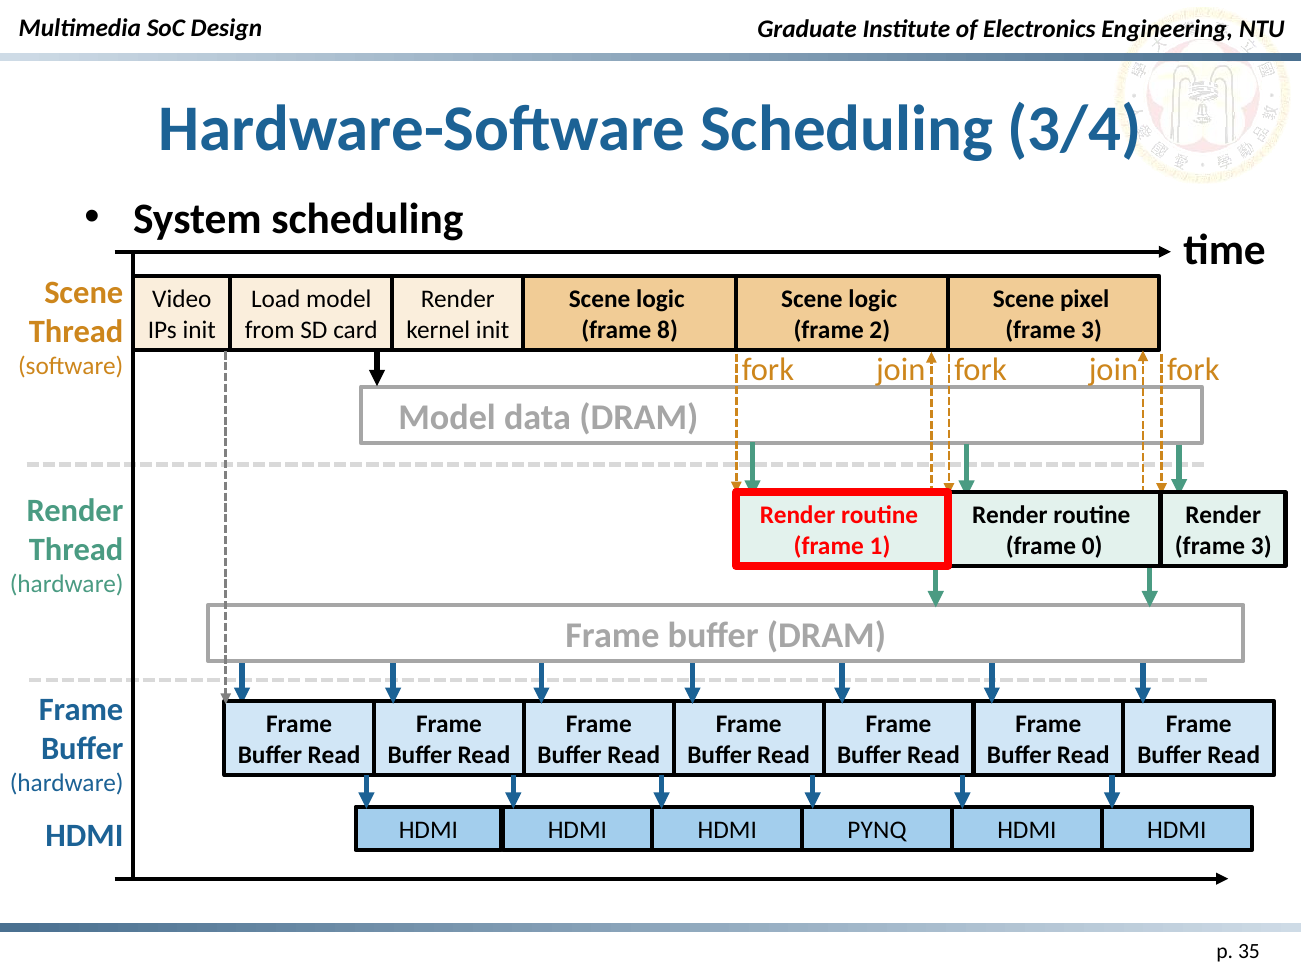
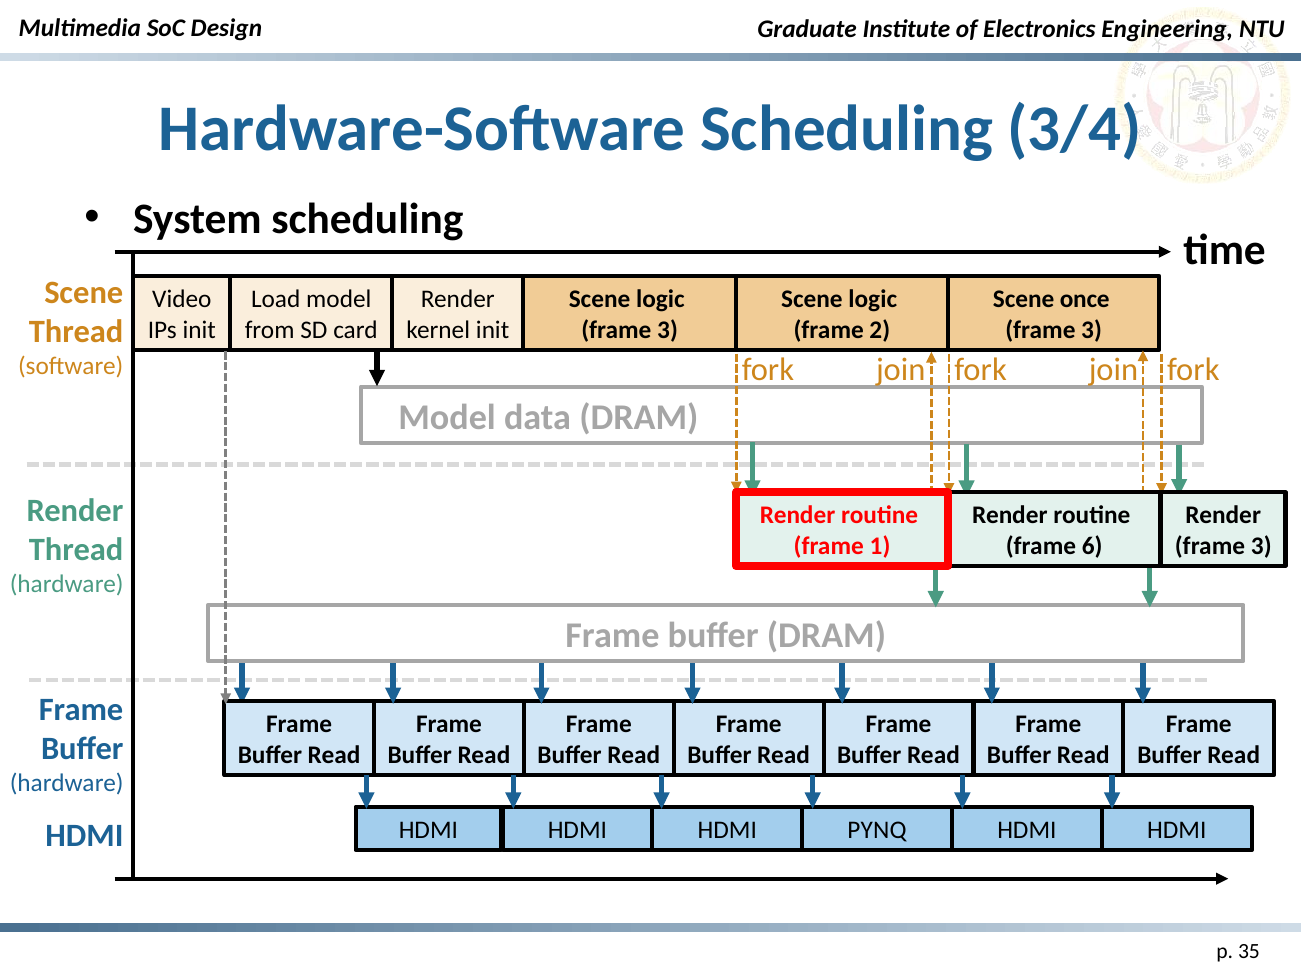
pixel: pixel -> once (1085, 299)
8: 8 -> 3 (668, 330)
0: 0 -> 6 (1092, 546)
